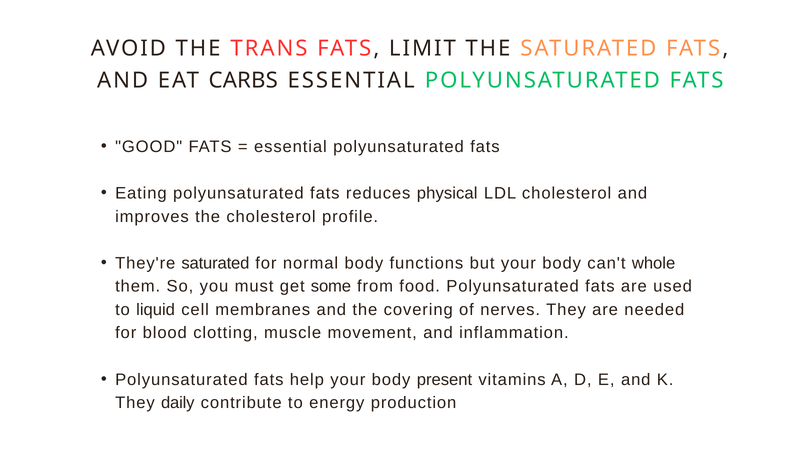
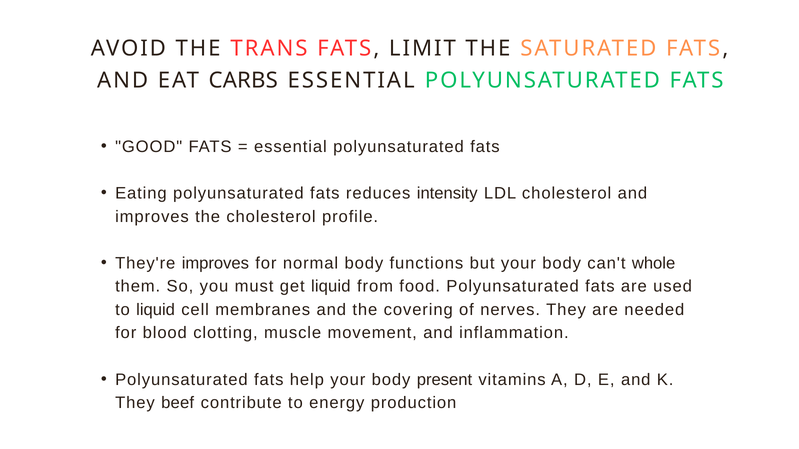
physical: physical -> intensity (447, 193)
They're saturated: saturated -> improves (215, 263)
get some: some -> liquid (331, 287)
daily: daily -> beef (178, 403)
